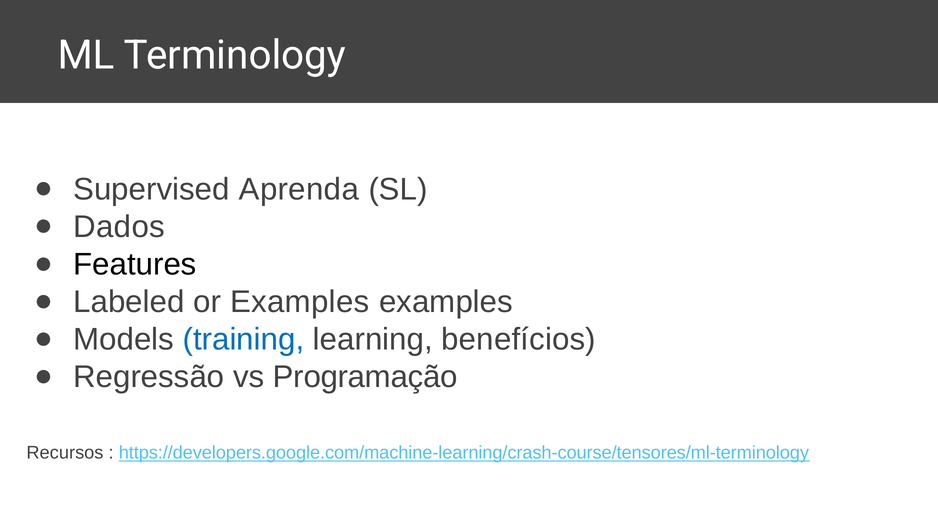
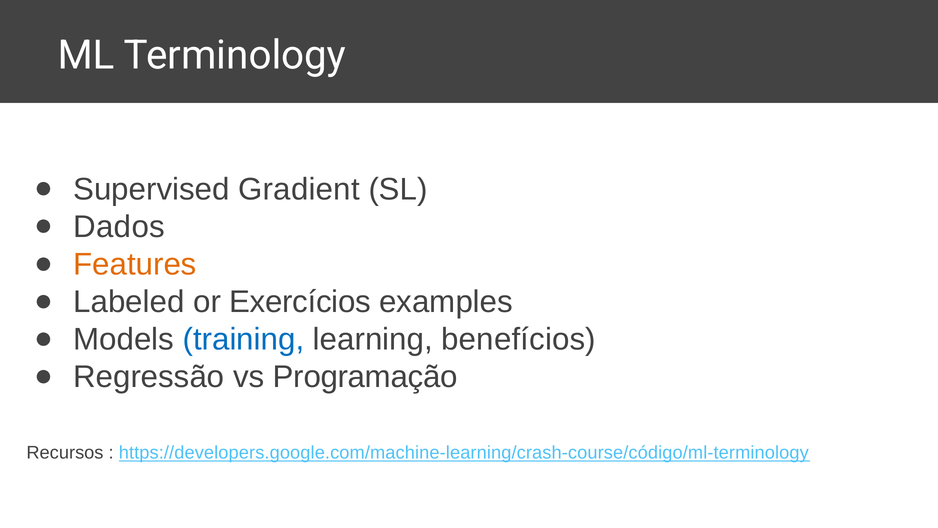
Aprenda: Aprenda -> Gradient (299, 189)
Features colour: black -> orange (135, 264)
or Examples: Examples -> Exercícios (300, 302)
https://developers.google.com/machine-learning/crash-course/tensores/ml-terminology: https://developers.google.com/machine-learning/crash-course/tensores/ml-terminology -> https://developers.google.com/machine-learning/crash-course/código/ml-terminology (464, 452)
